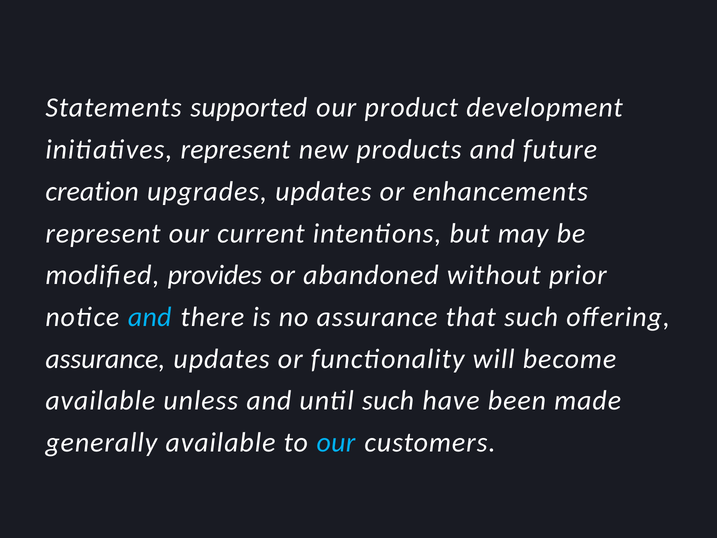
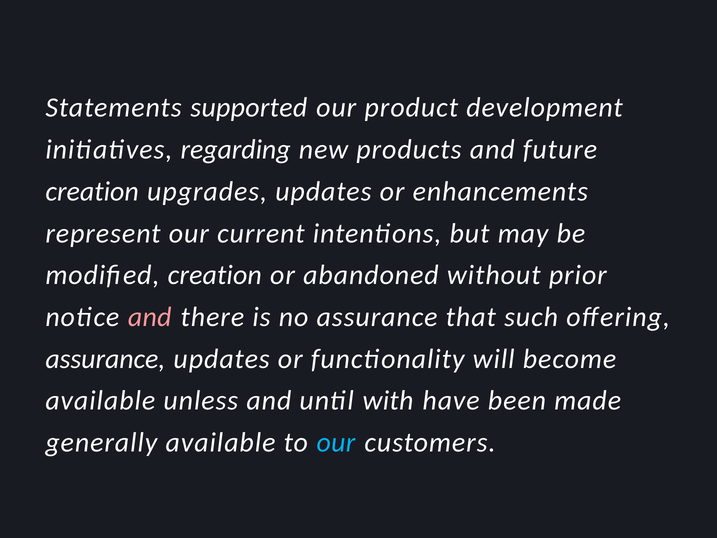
initiatives represent: represent -> regarding (236, 150)
modified provides: provides -> creation (215, 275)
and colour: light blue -> pink (150, 317)
until such: such -> with (388, 401)
